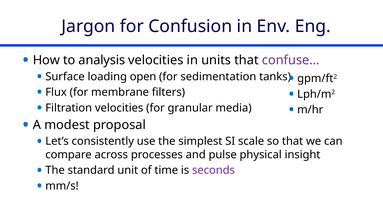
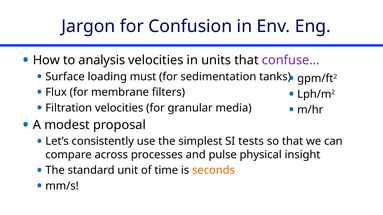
open: open -> must (143, 77)
scale: scale -> tests (251, 142)
seconds colour: purple -> orange (213, 171)
